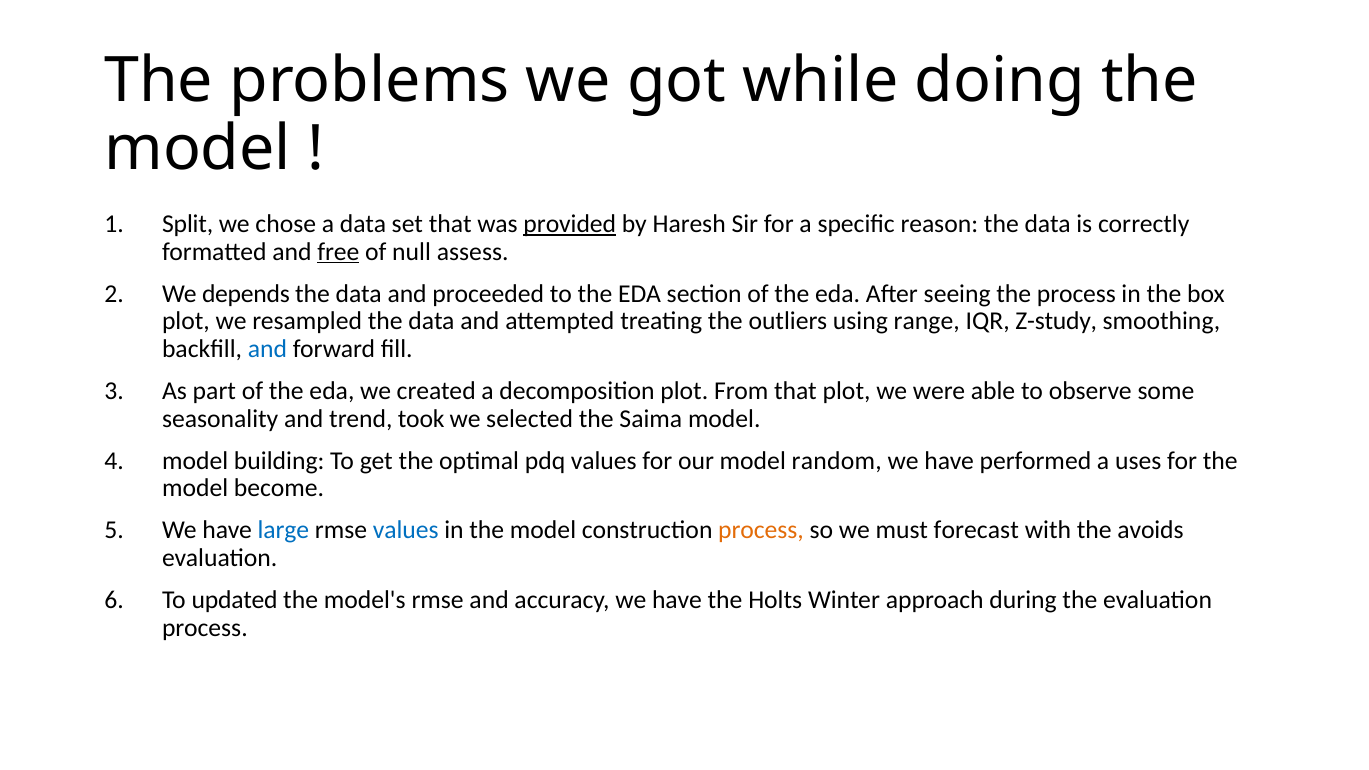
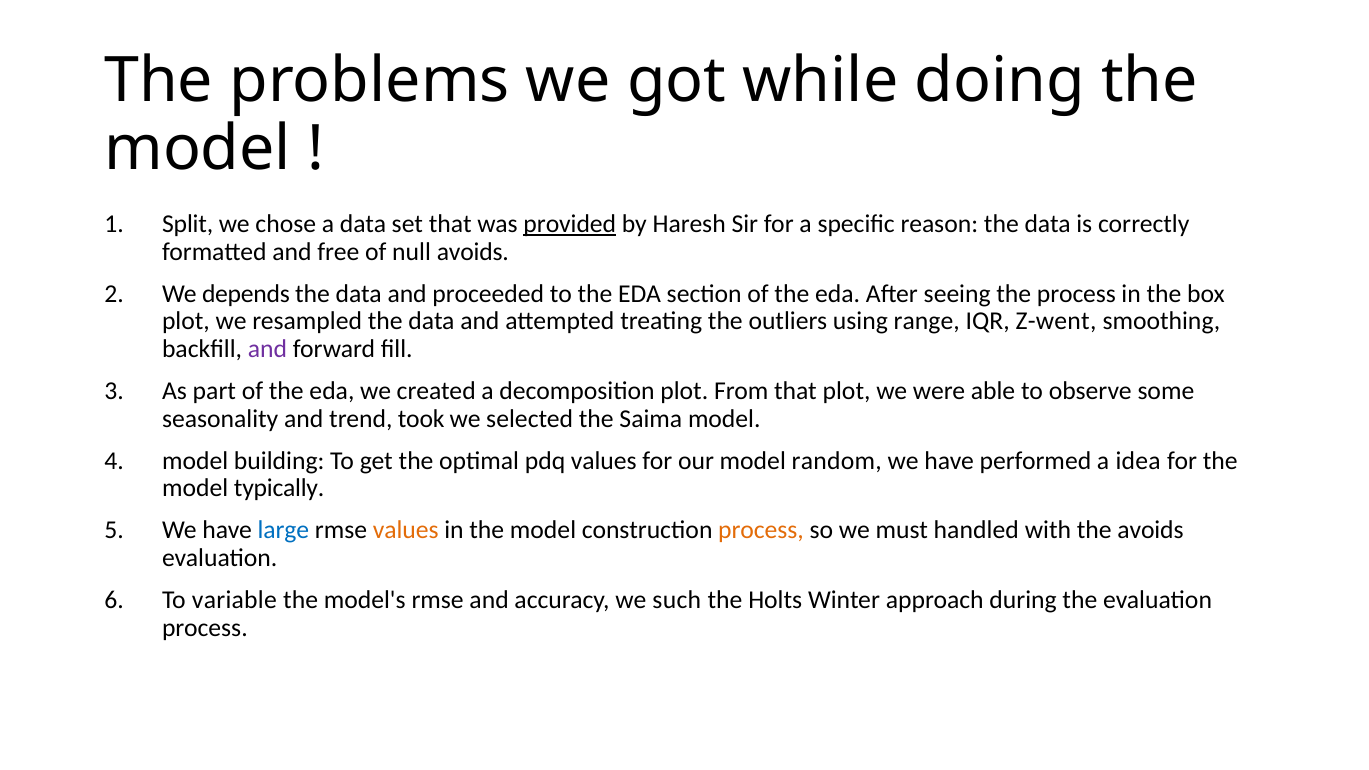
free underline: present -> none (338, 252)
null assess: assess -> avoids (473, 252)
Z-study: Z-study -> Z-went (1056, 321)
and colour: blue -> purple (267, 349)
uses: uses -> idea (1138, 461)
become: become -> typically (279, 488)
values colour: blue -> orange (406, 530)
forecast: forecast -> handled (976, 530)
updated: updated -> variable (234, 600)
accuracy we have: have -> such (677, 600)
